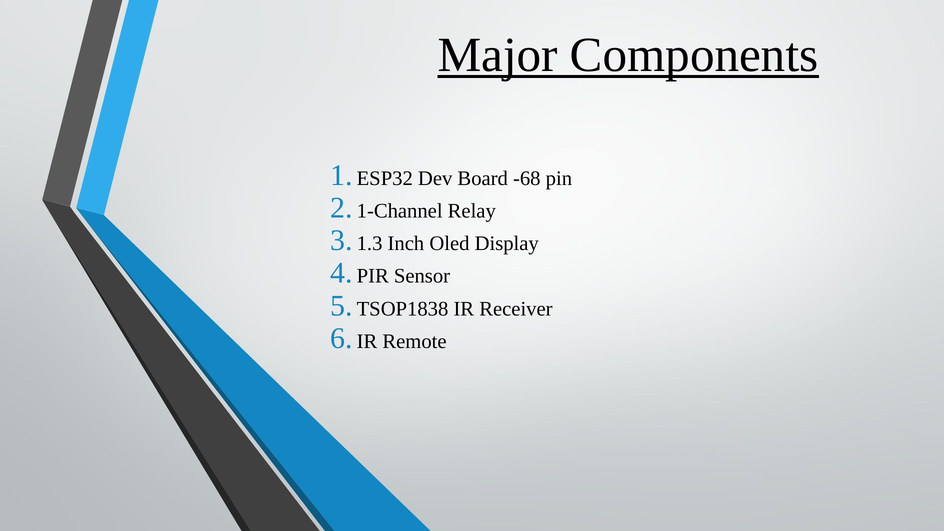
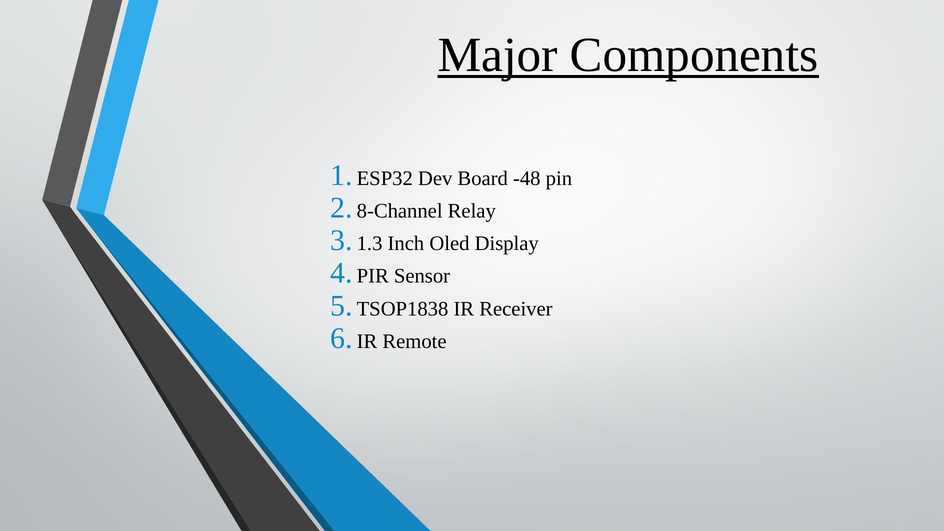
-68: -68 -> -48 (527, 178)
1-Channel: 1-Channel -> 8-Channel (400, 211)
